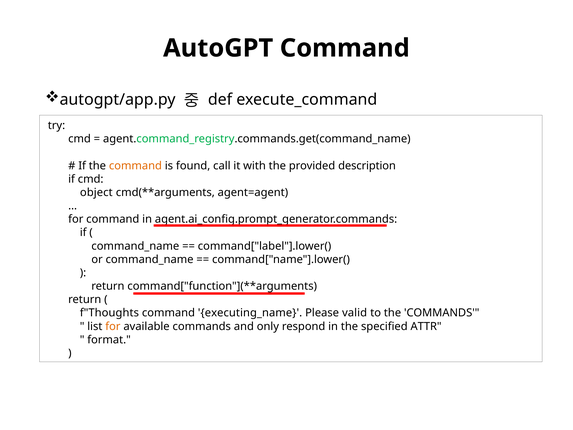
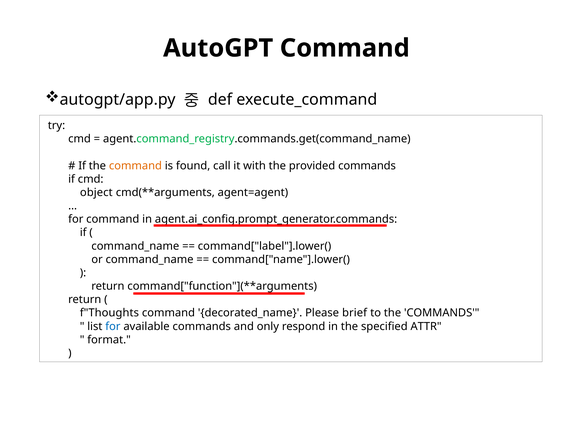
provided description: description -> commands (367, 166)
executing_name: executing_name -> decorated_name (250, 313)
valid: valid -> brief (355, 313)
for colour: orange -> blue (113, 326)
